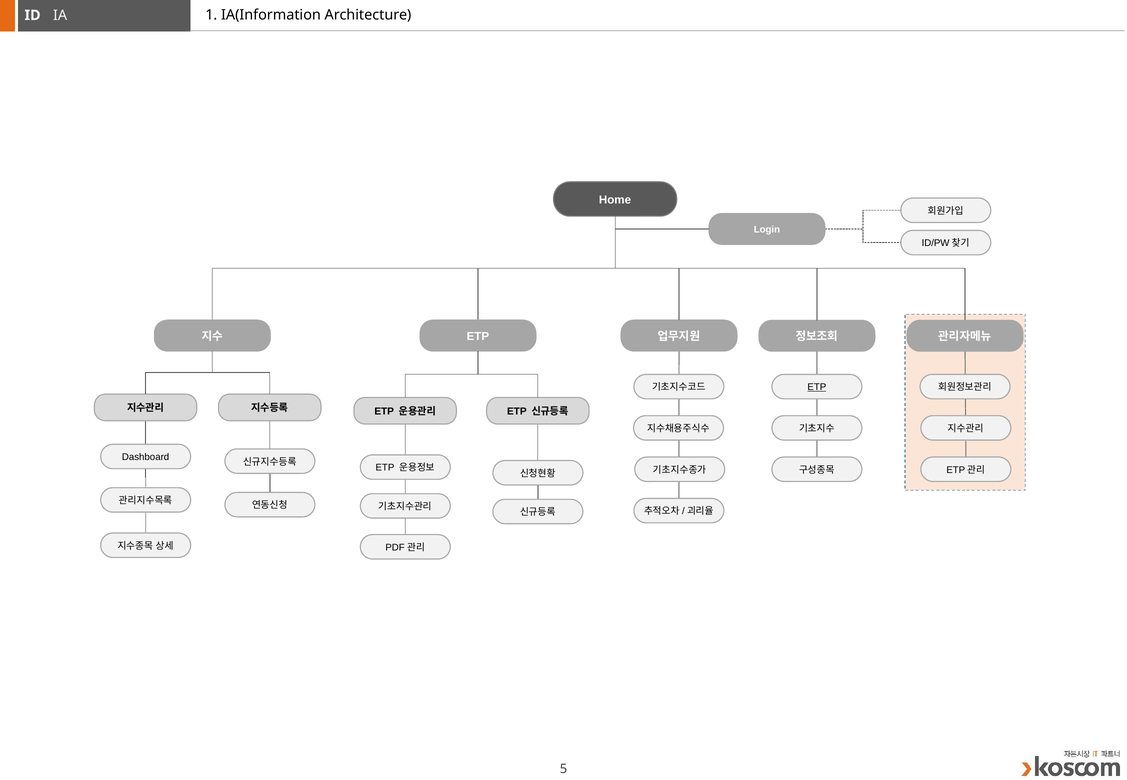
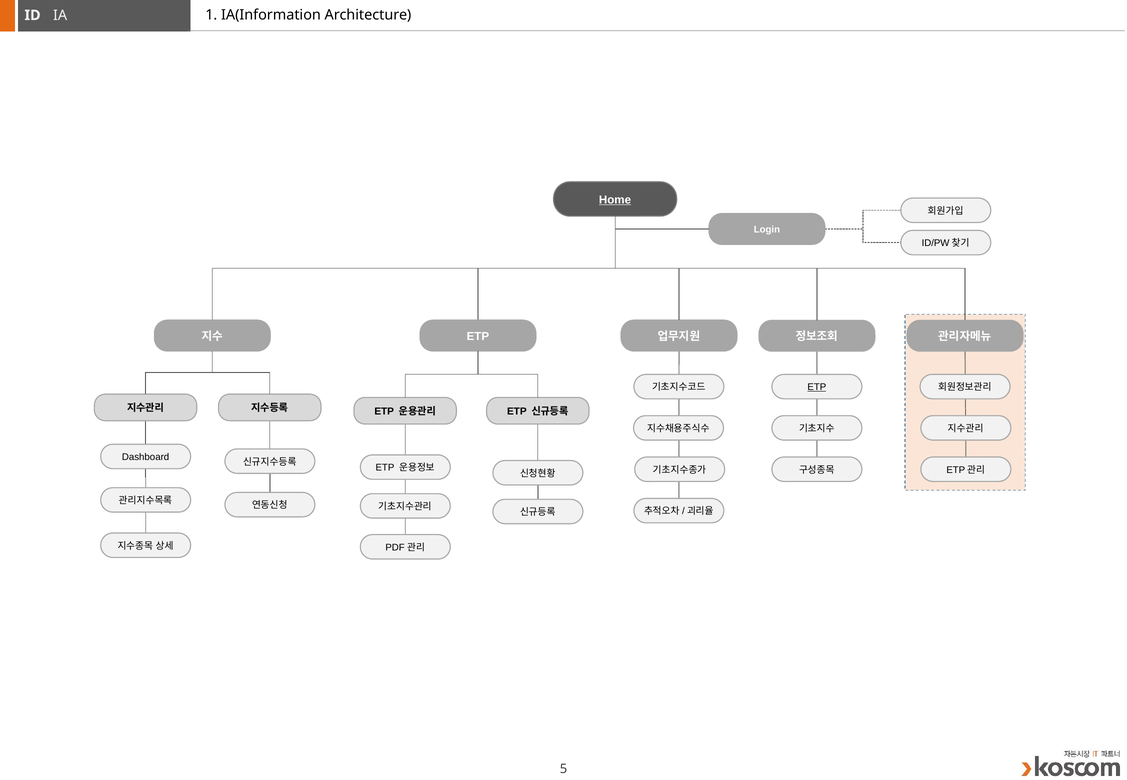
Home underline: none -> present (615, 200)
